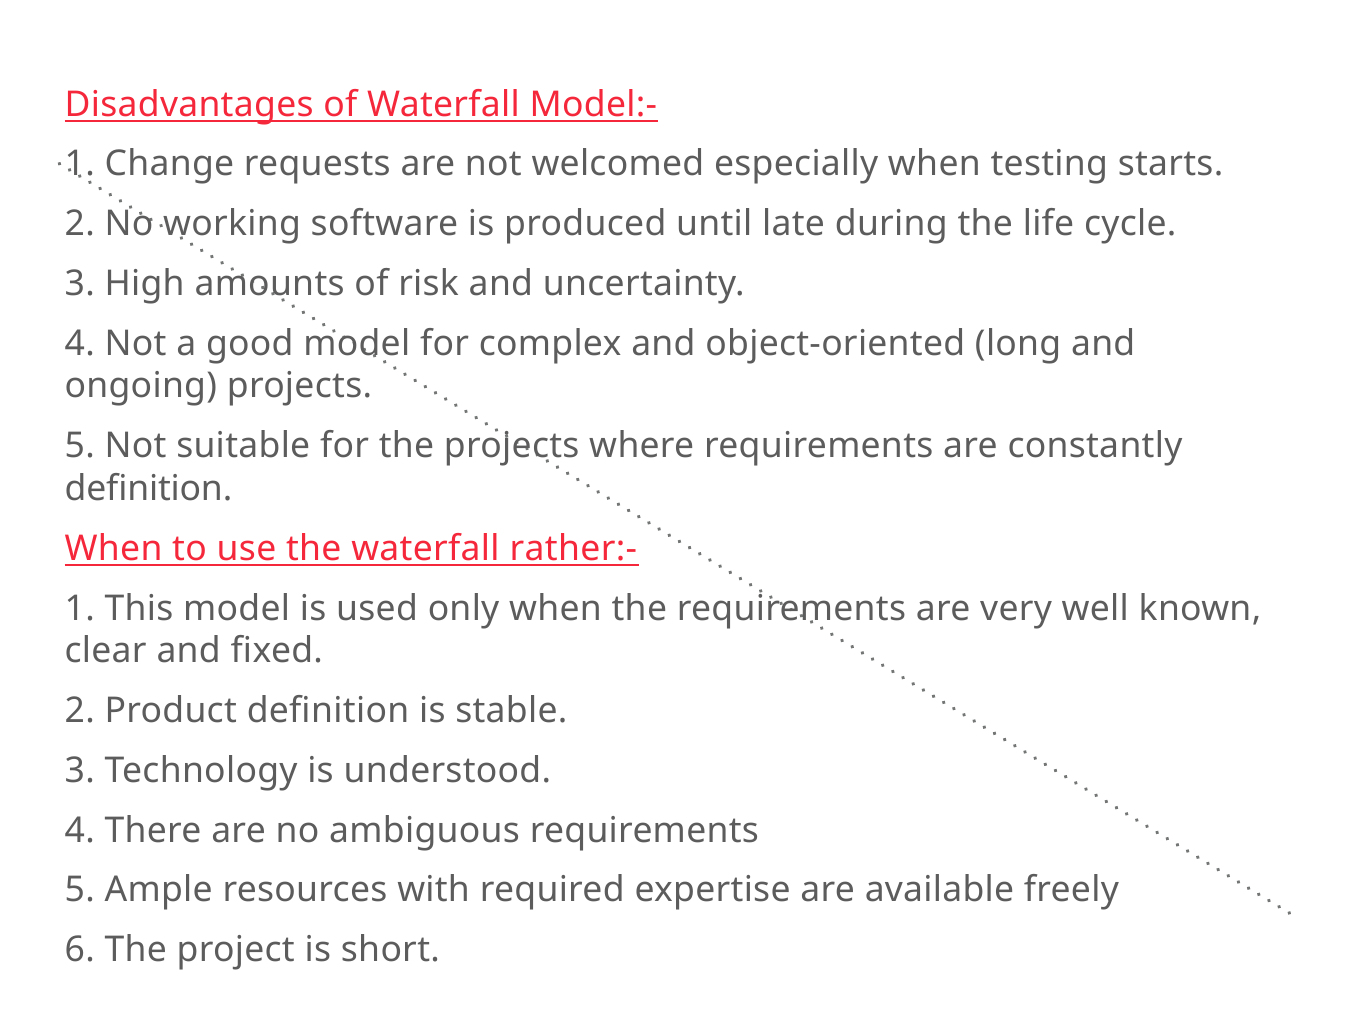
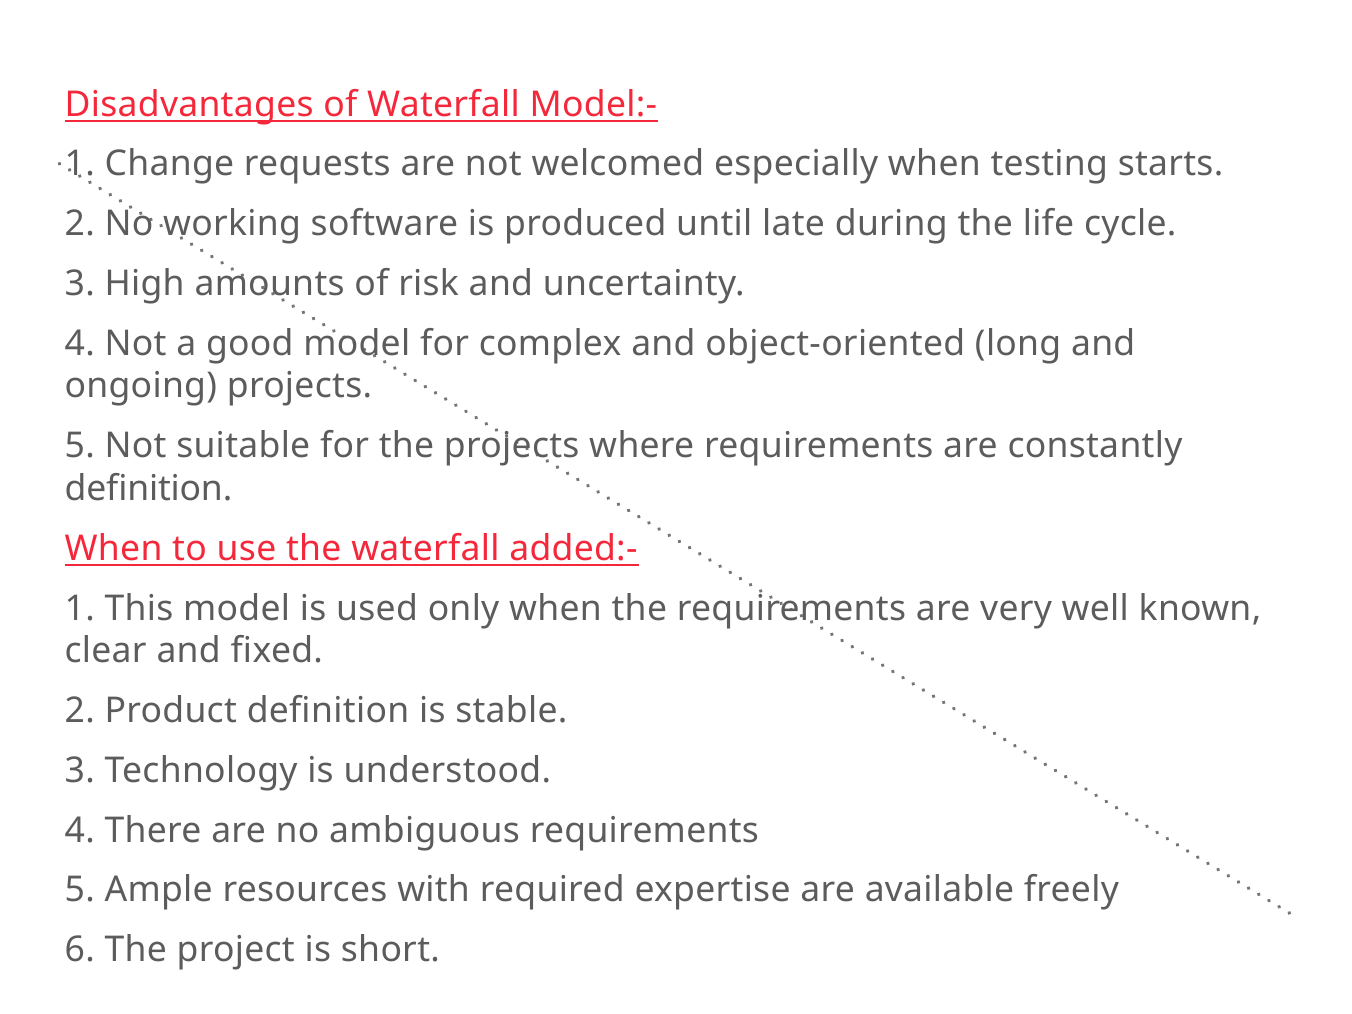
rather:-: rather:- -> added:- (573, 549)
